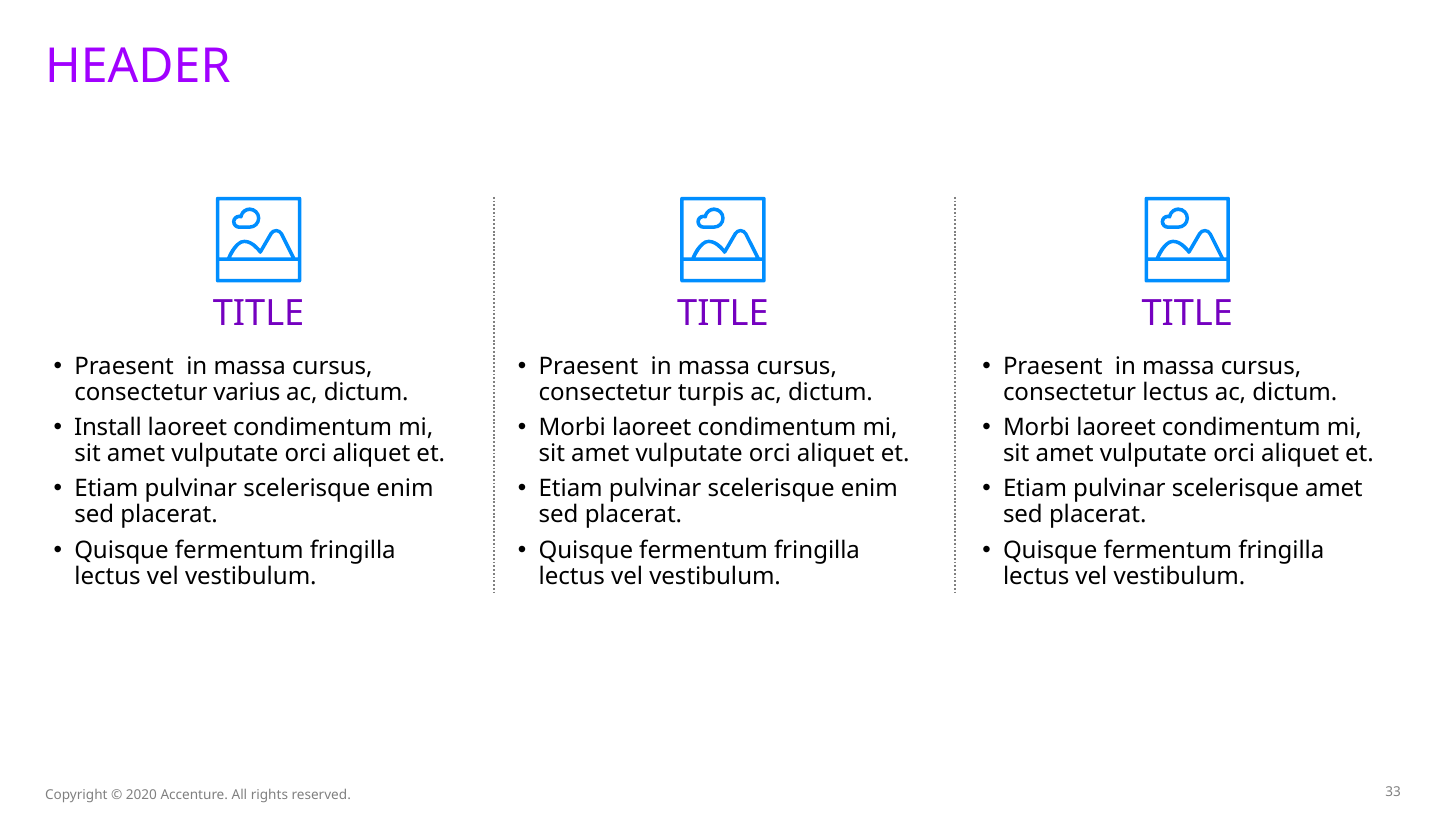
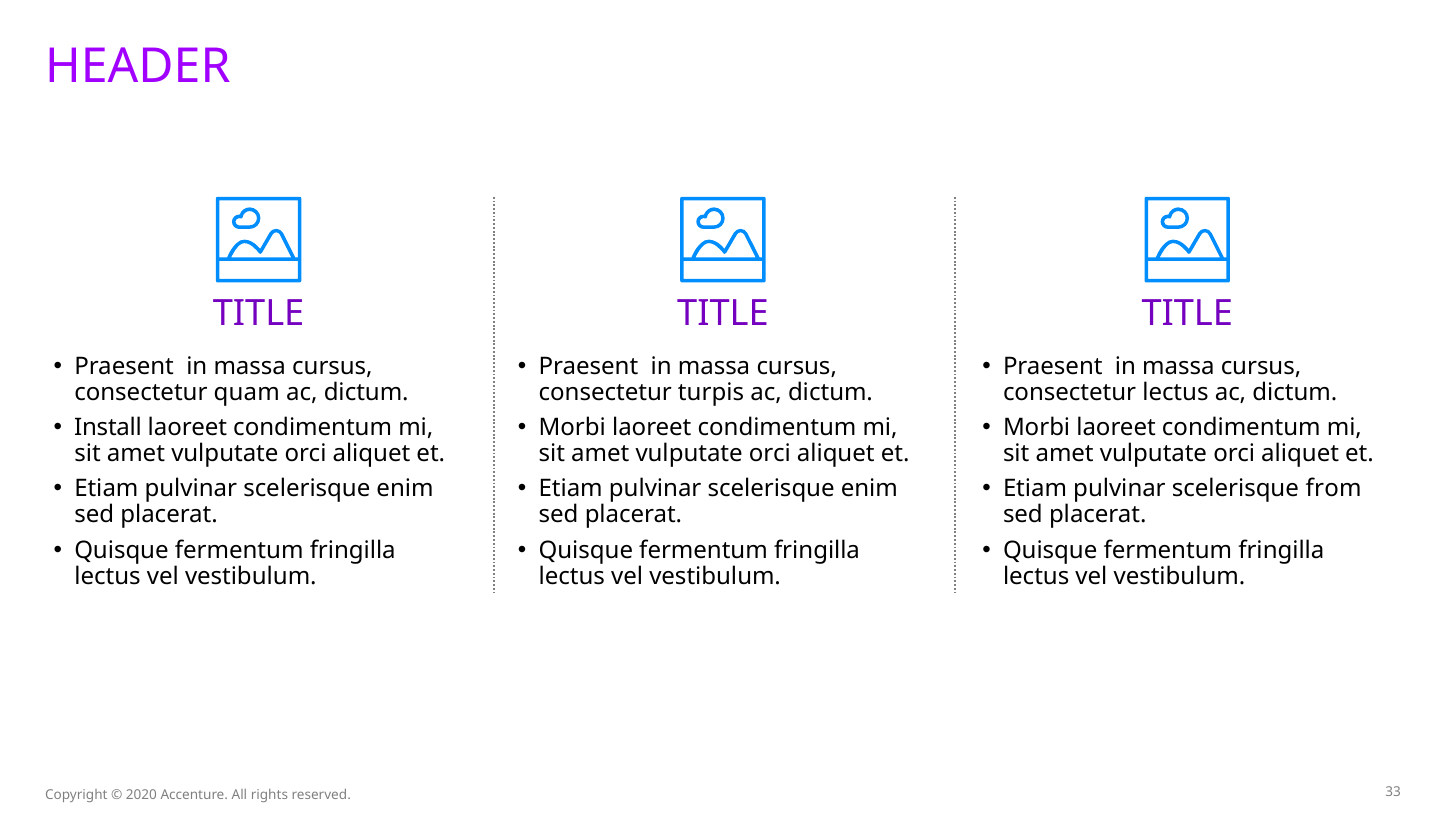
varius: varius -> quam (247, 393)
scelerisque amet: amet -> from (1334, 489)
